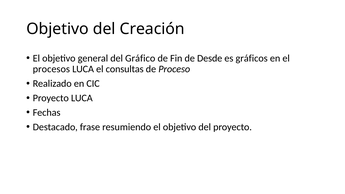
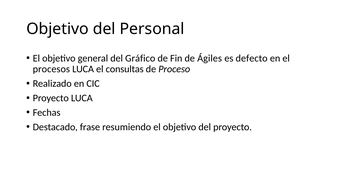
Creación: Creación -> Personal (152, 29)
Desde: Desde -> Ágiles (210, 58)
gráficos: gráficos -> defecto (252, 58)
